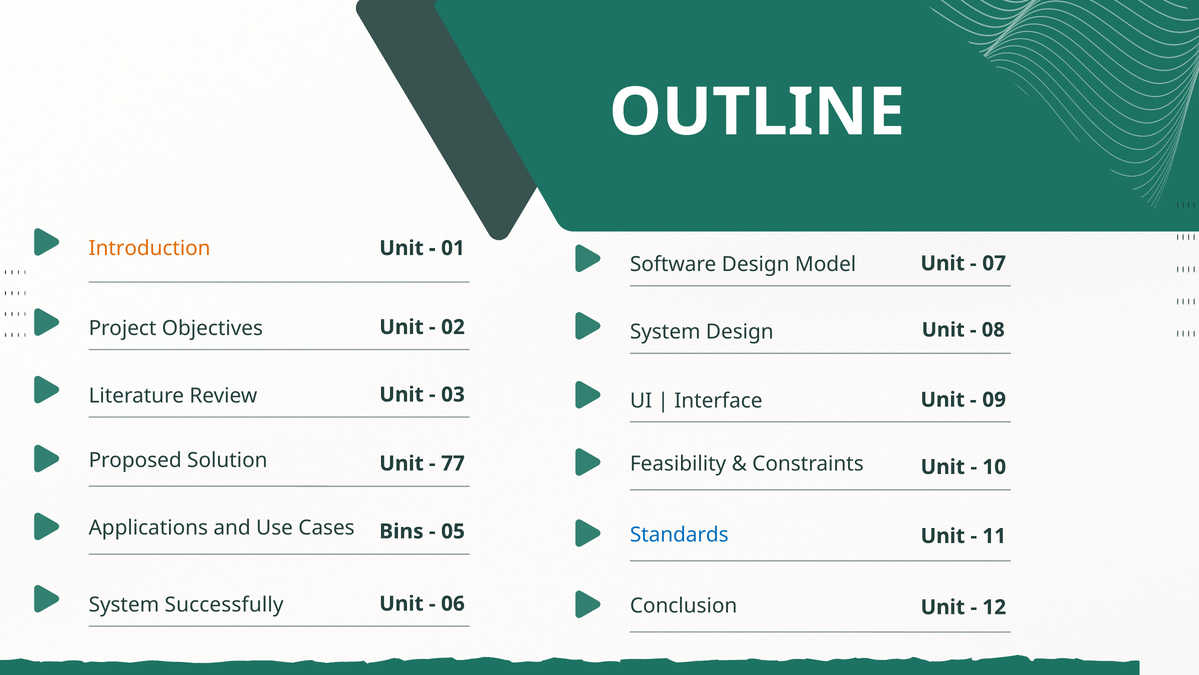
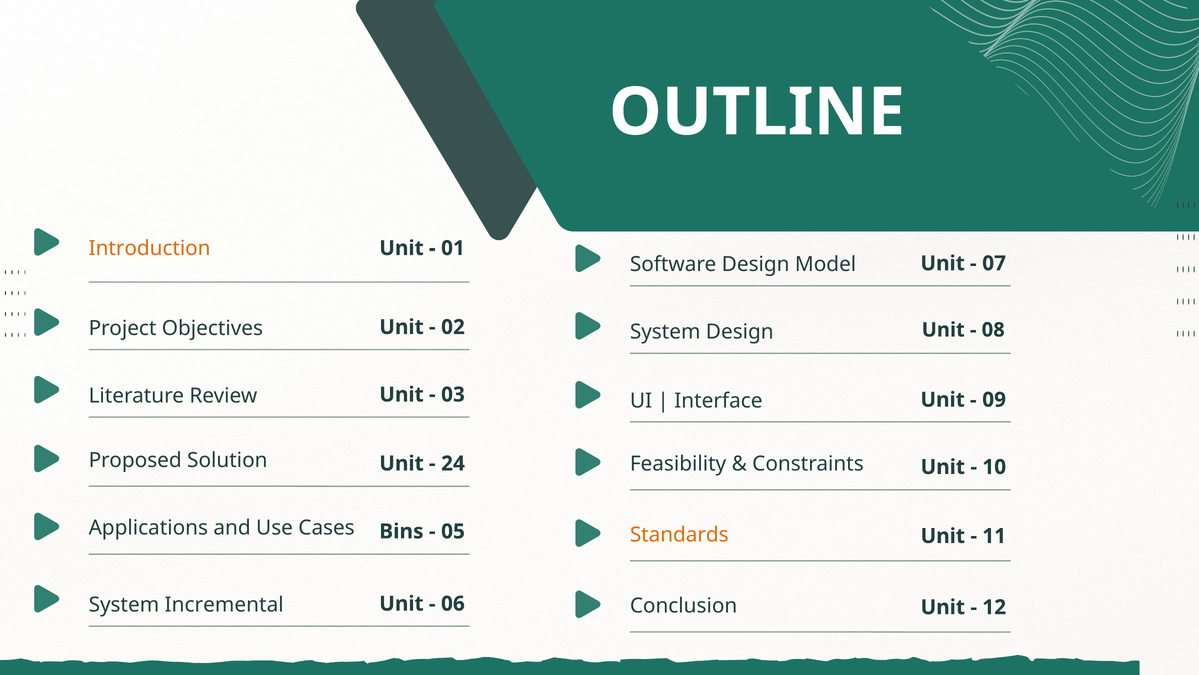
77: 77 -> 24 (453, 463)
Standards colour: blue -> orange (679, 534)
Successfully: Successfully -> Incremental (224, 604)
